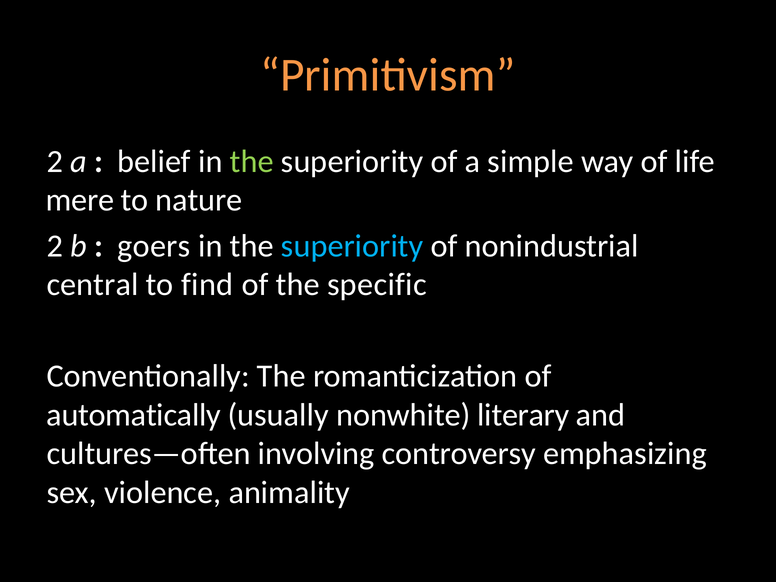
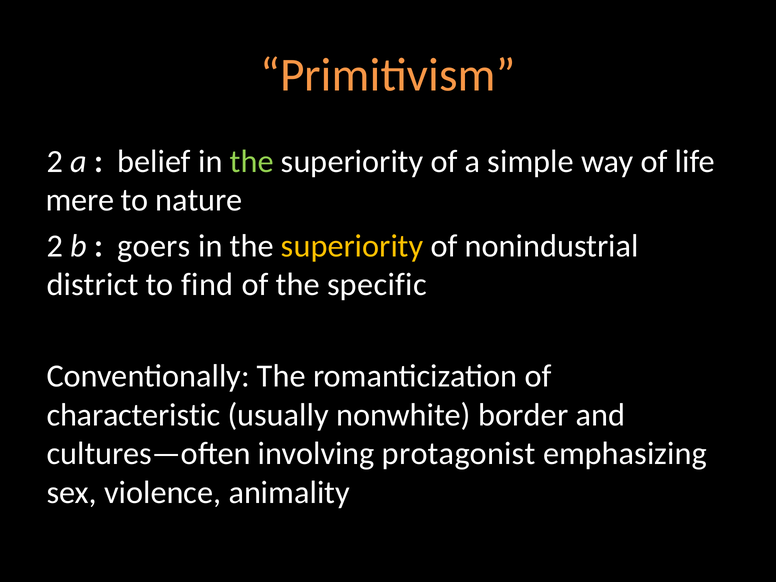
superiority colour: light blue -> yellow (352, 246)
central: central -> district (92, 285)
automatically: automatically -> characteristic (134, 415)
literary: literary -> border (523, 415)
controversy: controversy -> protagonist (459, 454)
